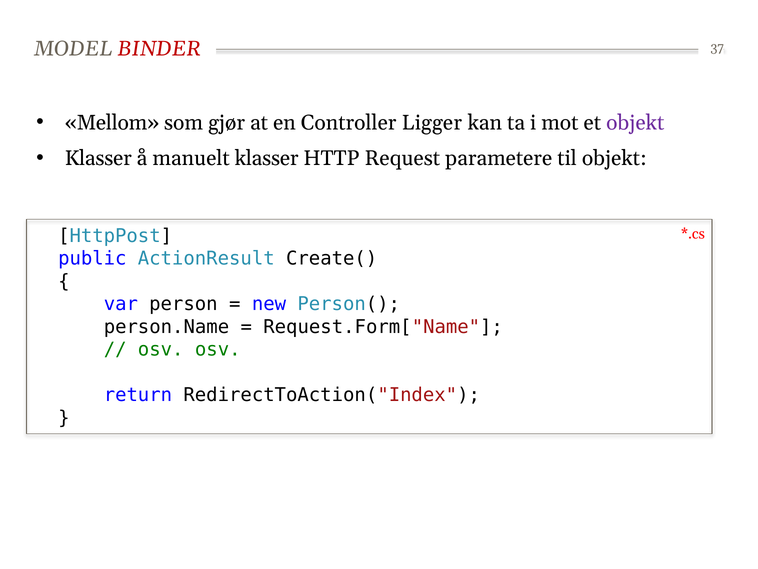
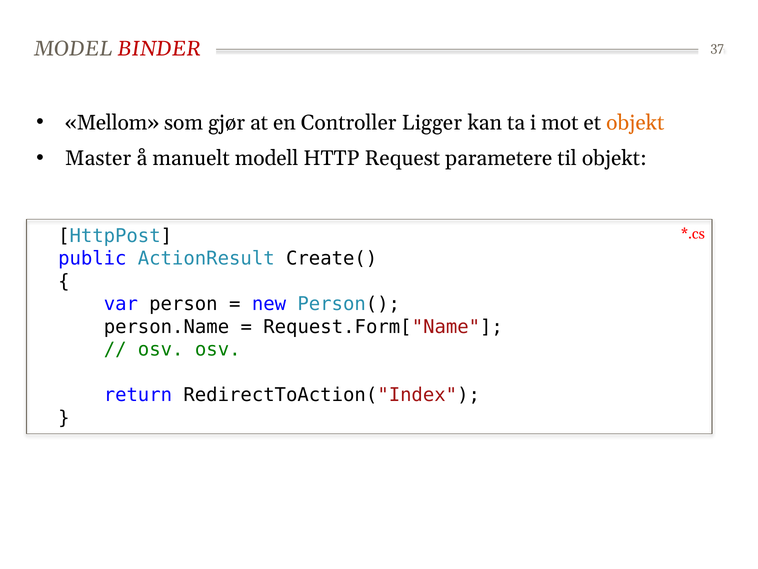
objekt colour: purple -> orange (635, 123)
Klasser: Klasser -> Master (98, 158)
manuelt klasser: klasser -> modell (267, 158)
